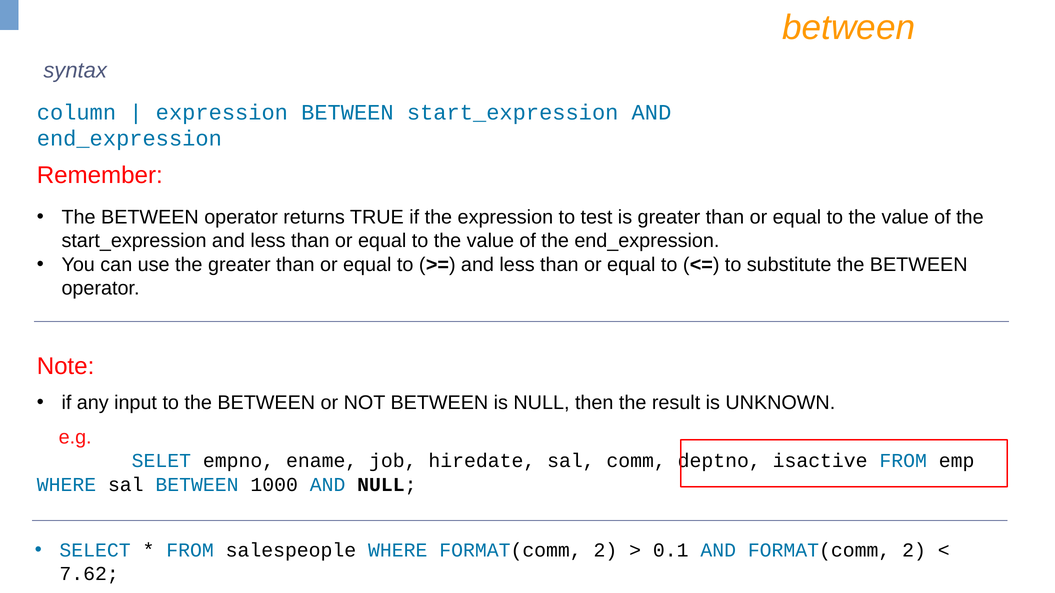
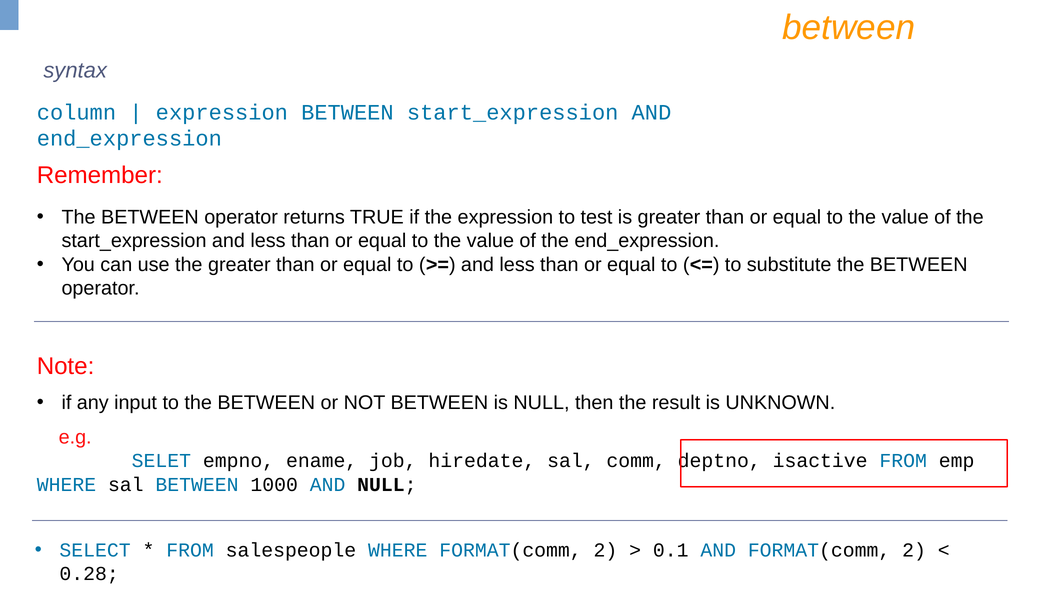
7.62: 7.62 -> 0.28 (89, 574)
